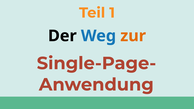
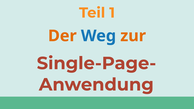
Der colour: black -> orange (62, 36)
